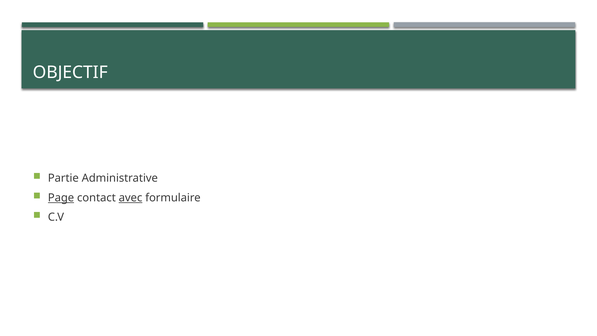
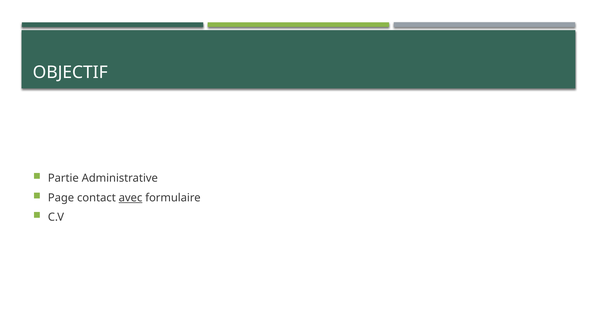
Page underline: present -> none (61, 198)
